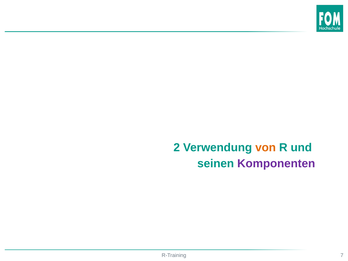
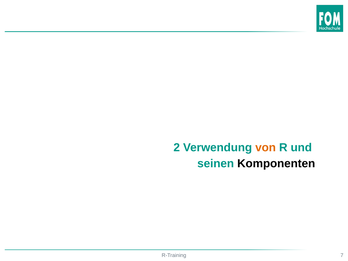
Komponenten colour: purple -> black (276, 164)
